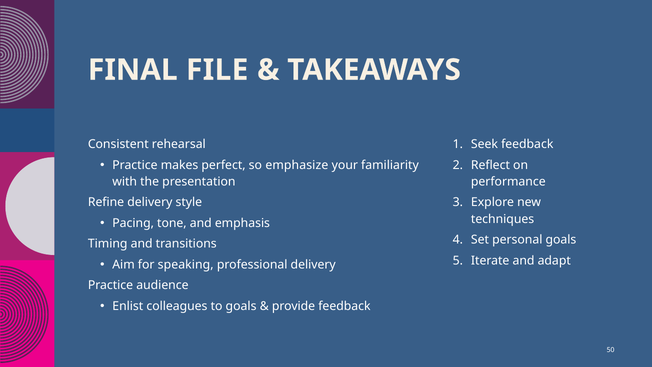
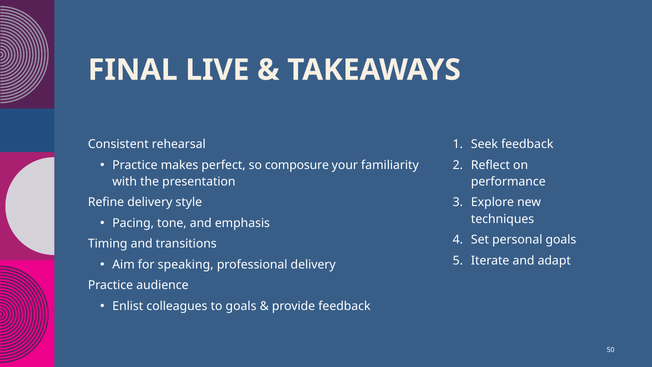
FILE: FILE -> LIVE (217, 70)
emphasize: emphasize -> composure (297, 165)
